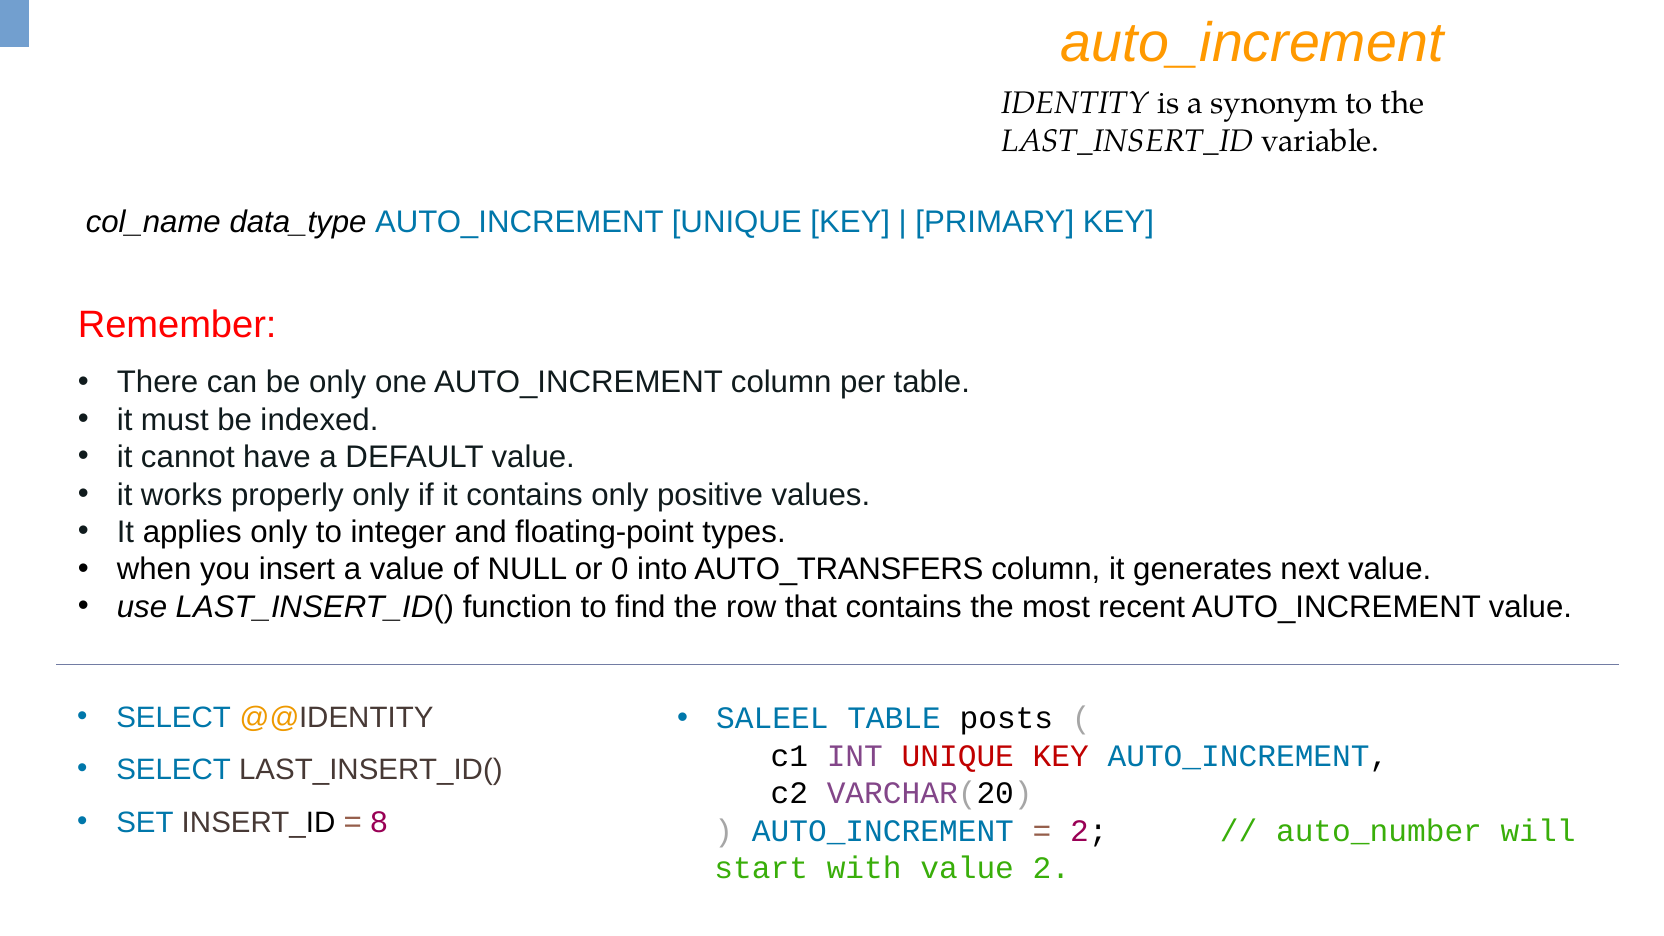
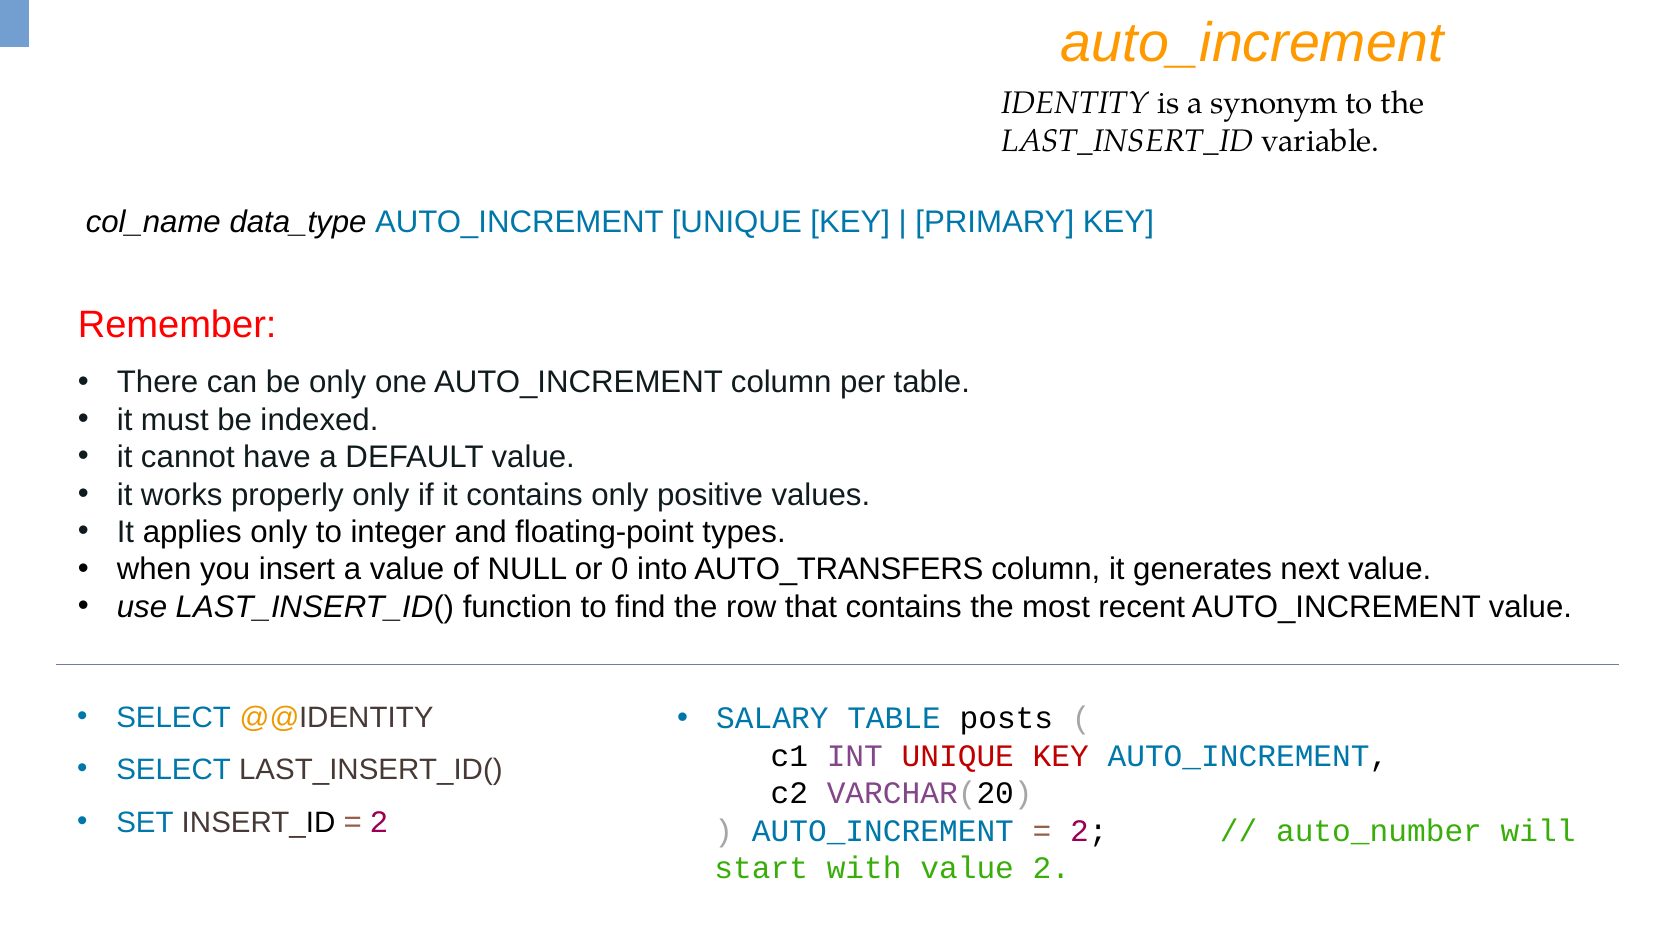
SALEEL: SALEEL -> SALARY (772, 719)
8: 8 -> 2 (379, 823)
